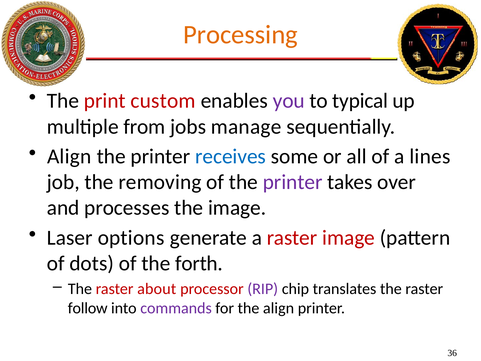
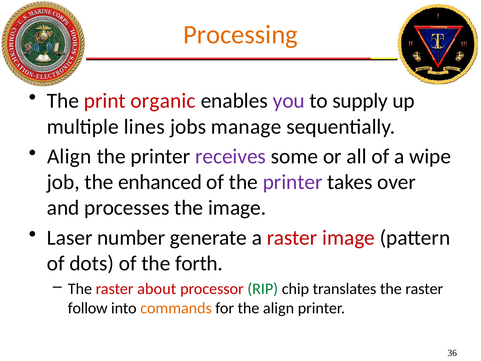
custom: custom -> organic (163, 101)
typical: typical -> supply (360, 101)
from: from -> lines (144, 127)
receives colour: blue -> purple (231, 156)
lines: lines -> wipe (430, 156)
removing: removing -> enhanced (160, 182)
options: options -> number (131, 238)
RIP colour: purple -> green (263, 289)
commands colour: purple -> orange (176, 308)
